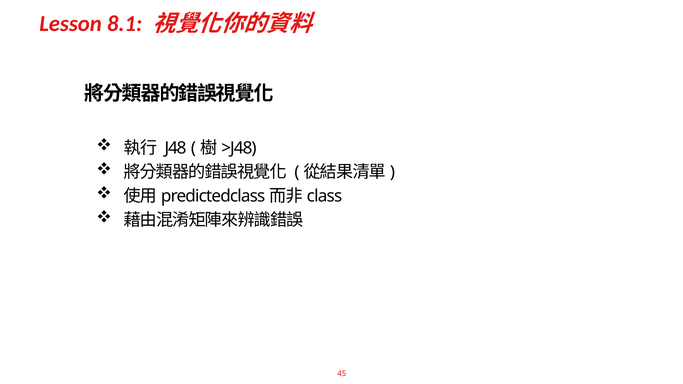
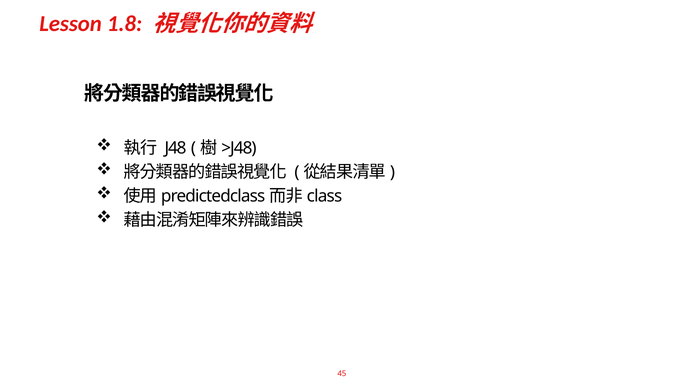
8.1: 8.1 -> 1.8 (125, 24)
